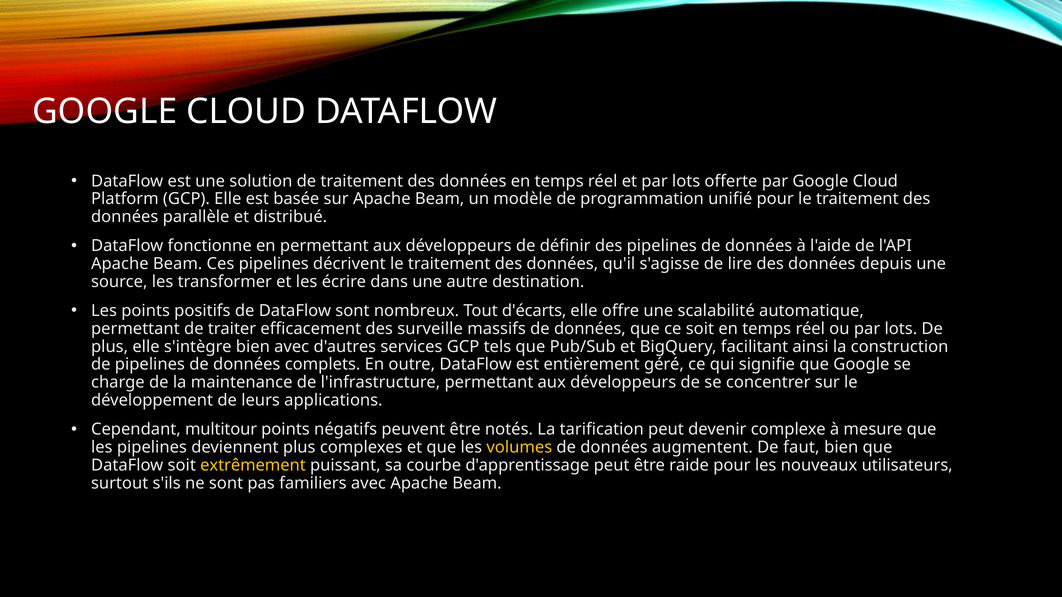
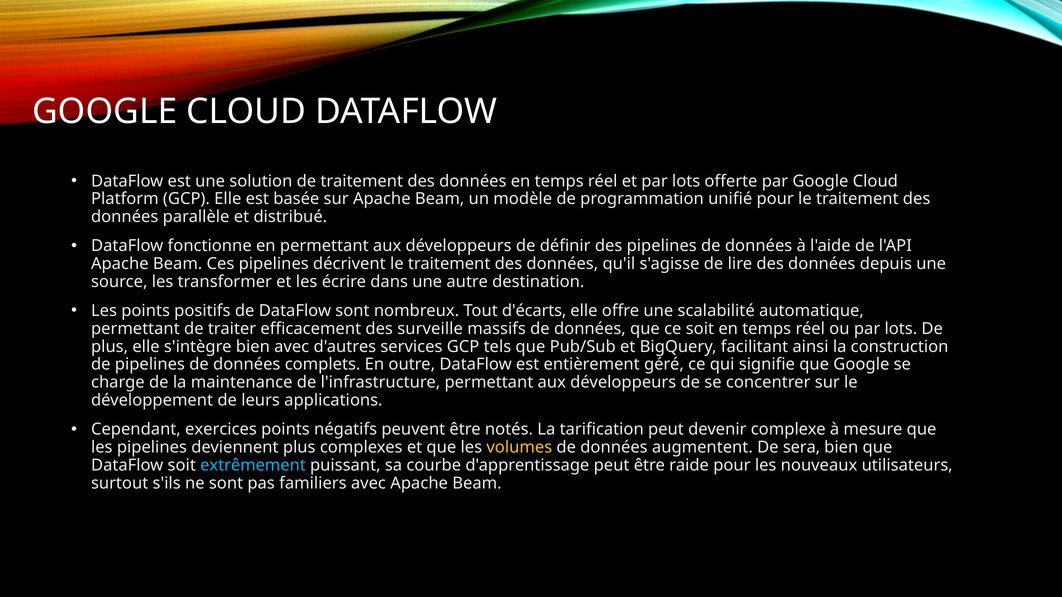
multitour: multitour -> exercices (221, 430)
faut: faut -> sera (802, 448)
extrêmement colour: yellow -> light blue (253, 465)
